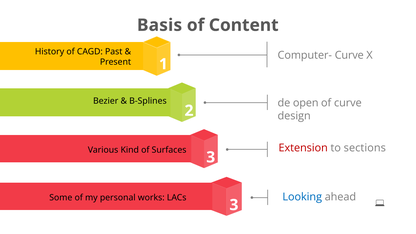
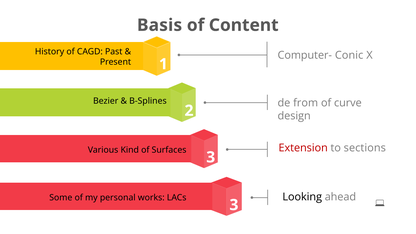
Computer- Curve: Curve -> Conic (349, 55)
open: open -> from (306, 103)
Looking colour: blue -> black (302, 197)
